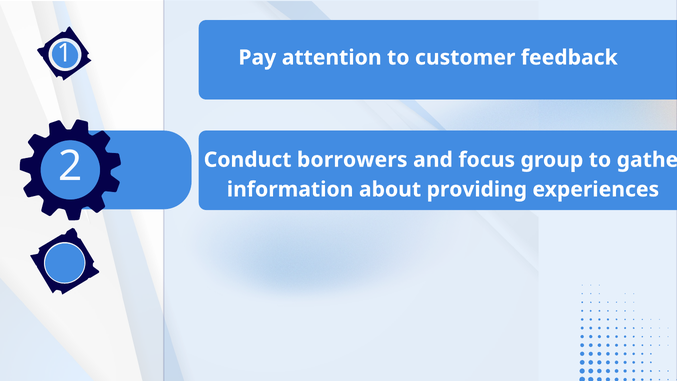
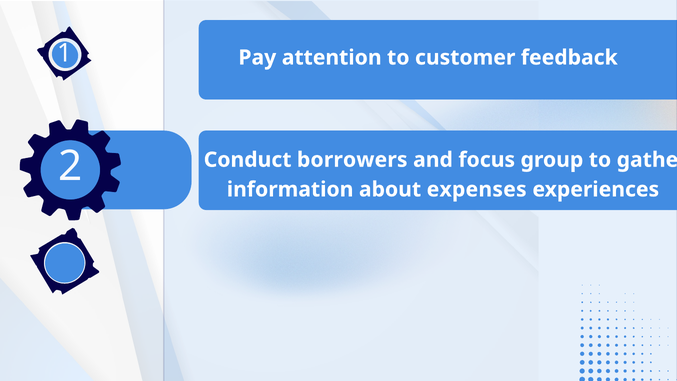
providing: providing -> expenses (477, 189)
